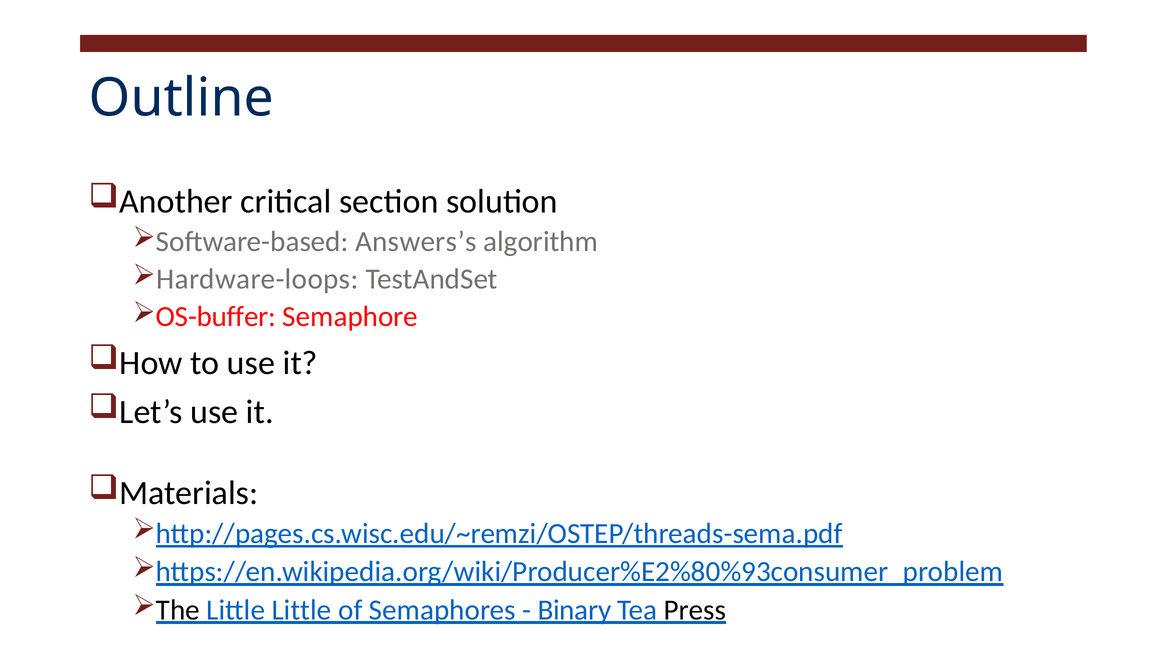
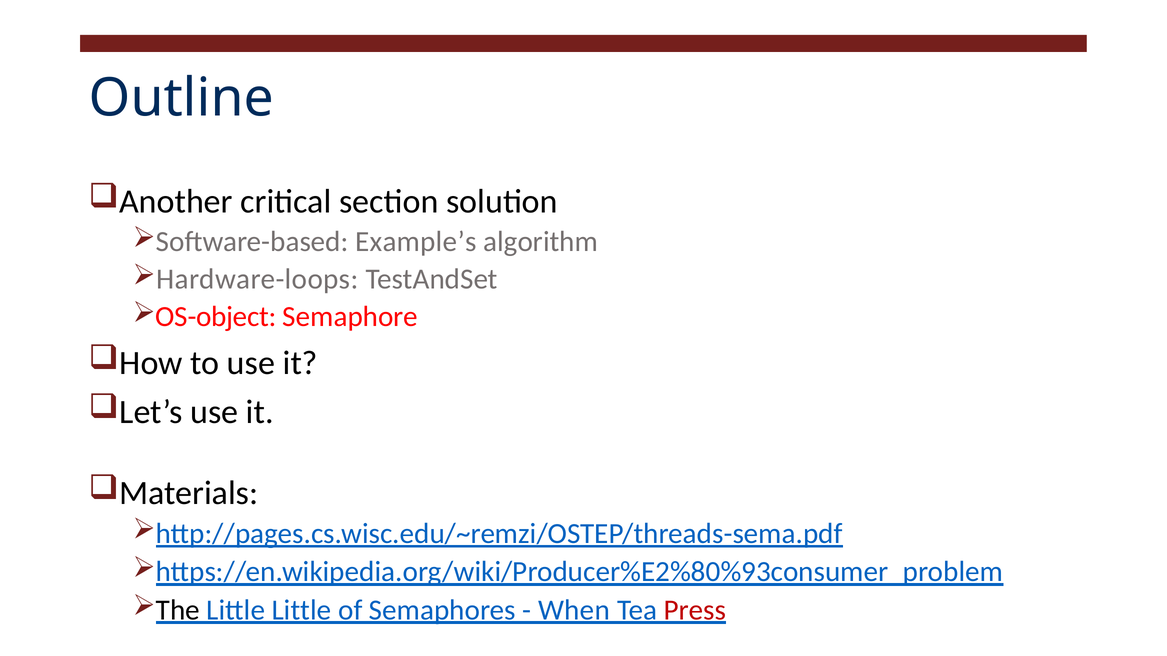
Answers’s: Answers’s -> Example’s (416, 242)
OS-buffer: OS-buffer -> OS-object (216, 317)
Binary: Binary -> When (574, 610)
Press colour: black -> red (695, 610)
